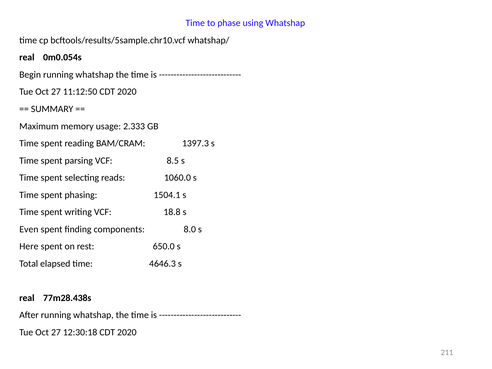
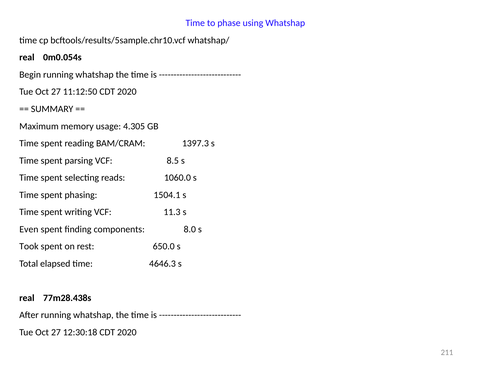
2.333: 2.333 -> 4.305 (134, 126)
18.8: 18.8 -> 11.3 (172, 212)
Here: Here -> Took (29, 246)
